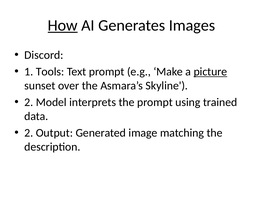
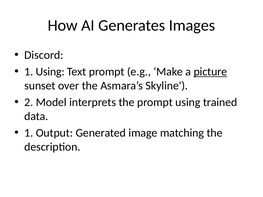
How underline: present -> none (63, 25)
1 Tools: Tools -> Using (50, 72)
2: 2 -> 1 (29, 133)
